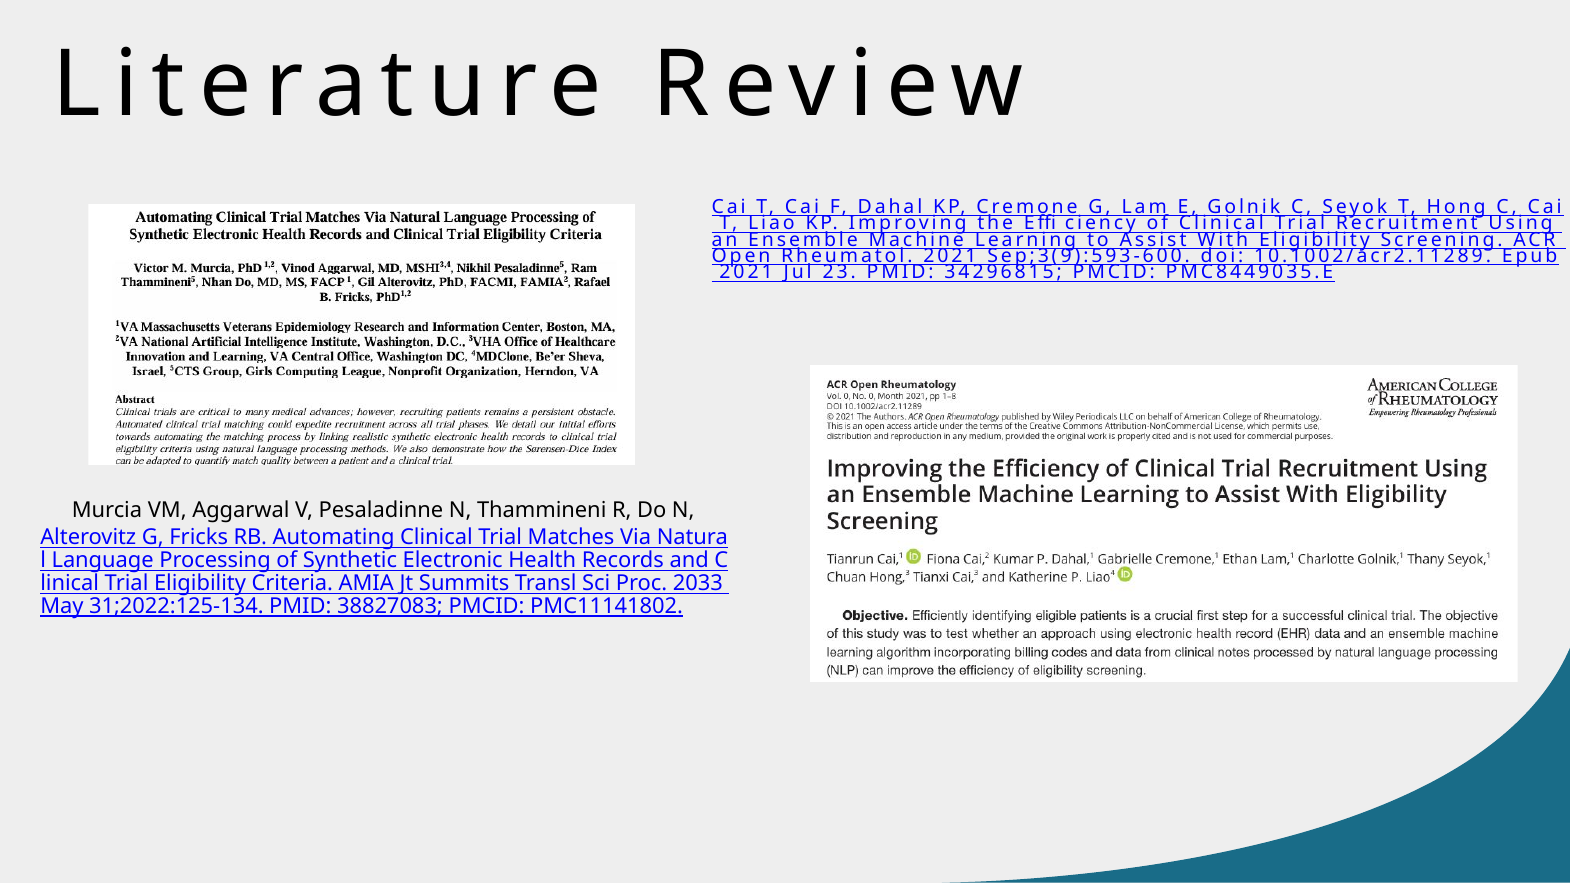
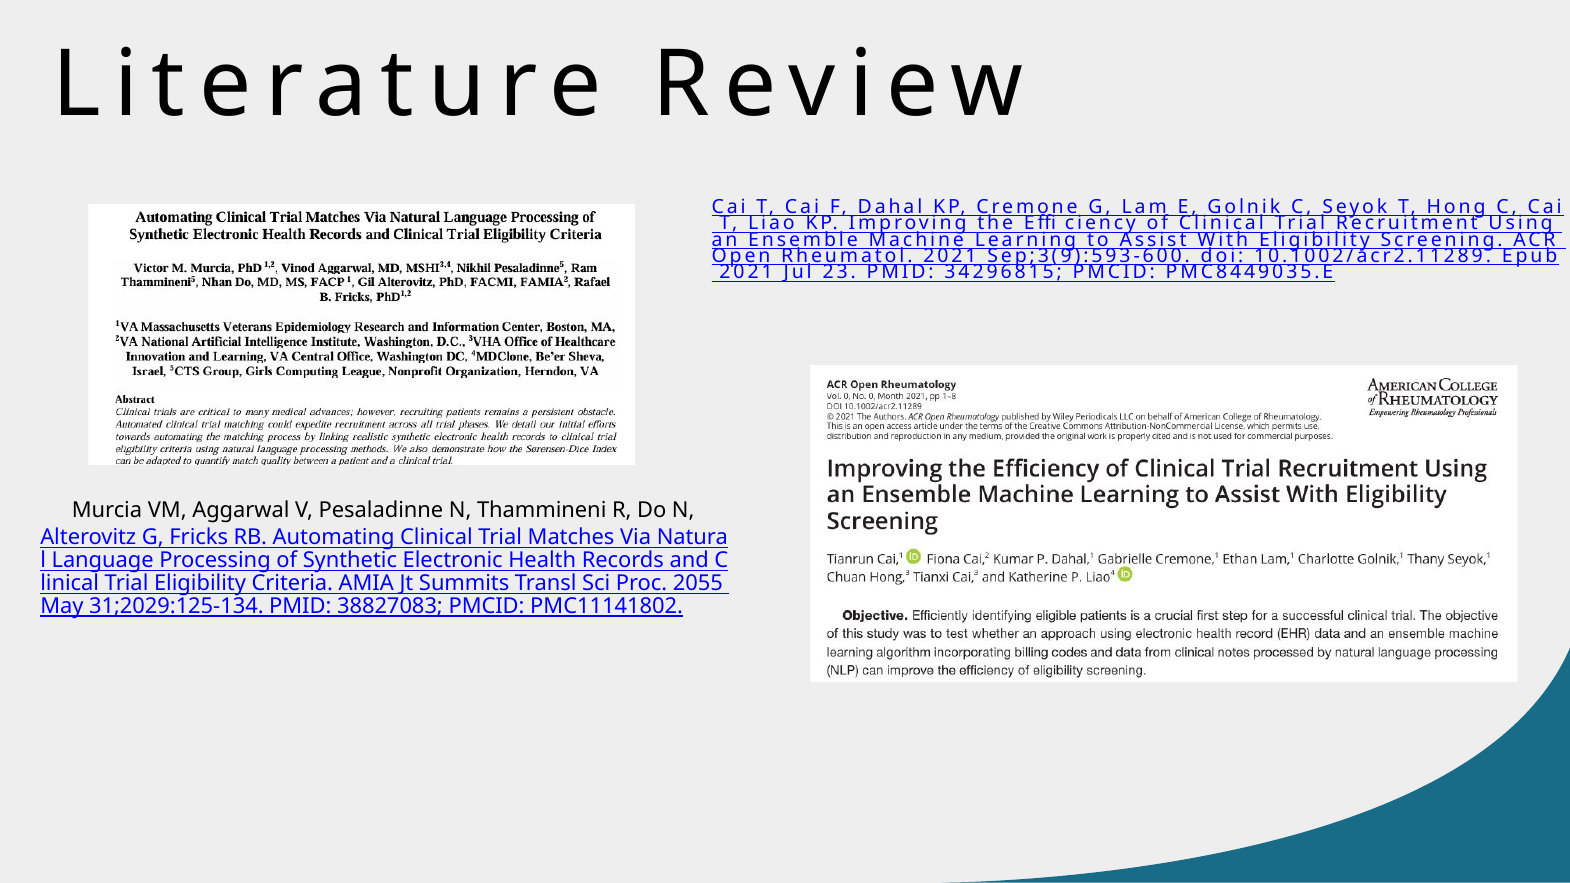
2033: 2033 -> 2055 (698, 583)
31;2022:125-134: 31;2022:125-134 -> 31;2029:125-134 (176, 606)
